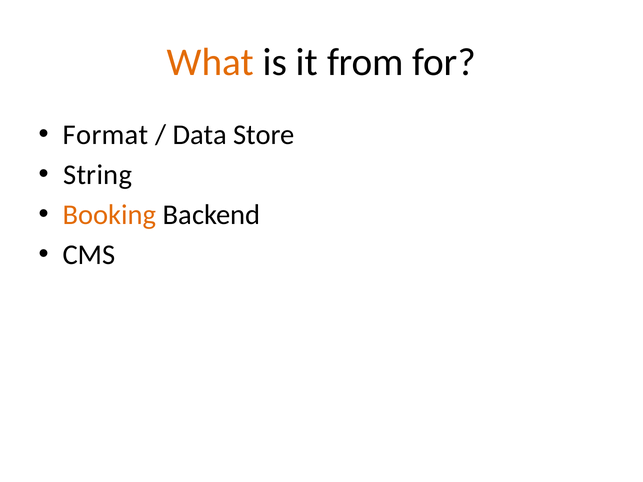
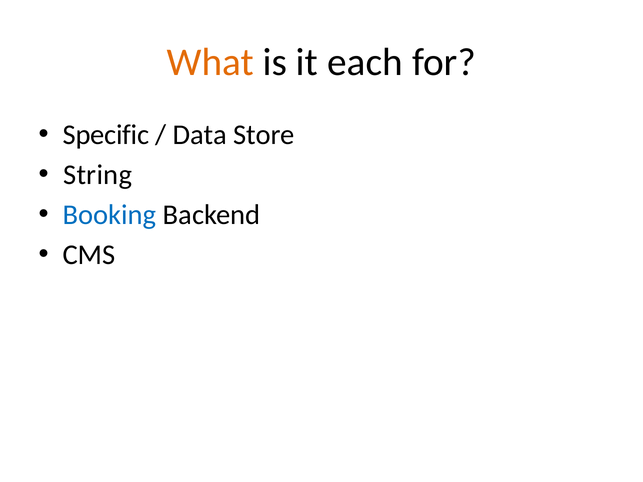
from: from -> each (365, 62)
Format: Format -> Specific (106, 135)
Booking colour: orange -> blue (109, 215)
